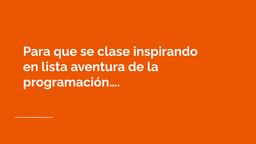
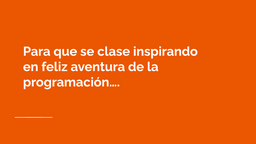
lista: lista -> feliz (55, 67)
